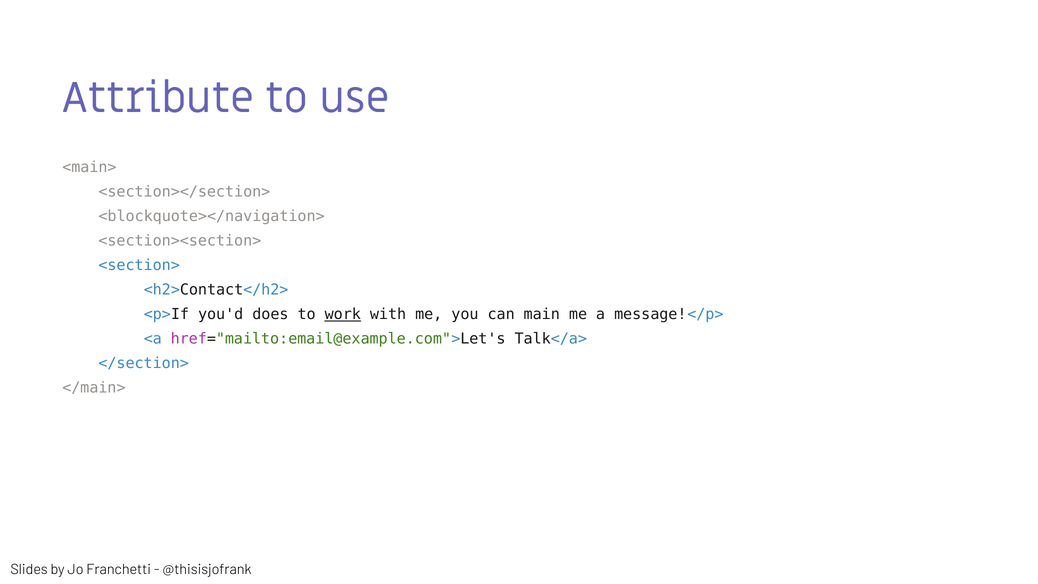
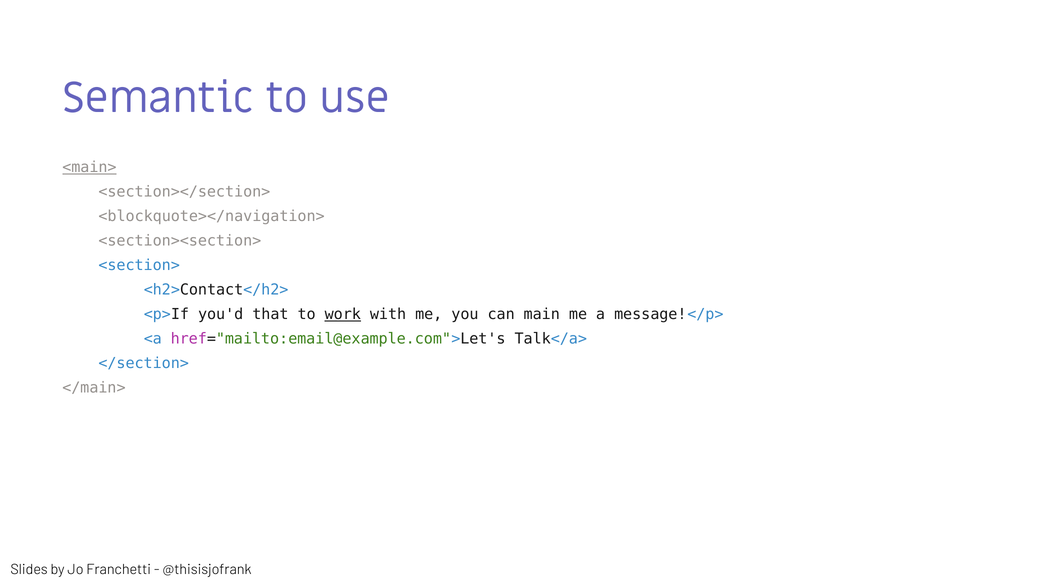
Attribute: Attribute -> Semantic (158, 98)
<main> underline: none -> present (89, 167)
does: does -> that (270, 314)
